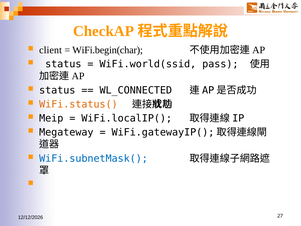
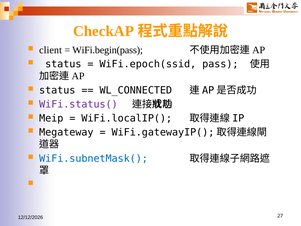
WiFi.begin(char: WiFi.begin(char -> WiFi.begin(pass (108, 50)
WiFi.world(ssid: WiFi.world(ssid -> WiFi.epoch(ssid (148, 64)
WiFi.status( colour: orange -> purple (78, 104)
